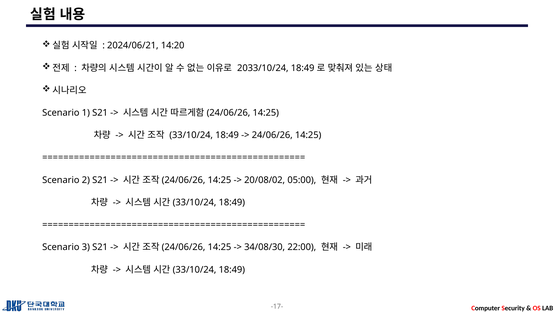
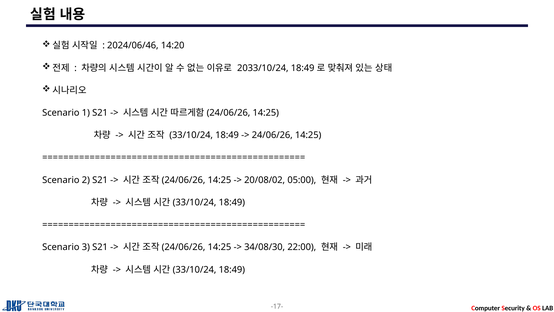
2024/06/21: 2024/06/21 -> 2024/06/46 (133, 46)
